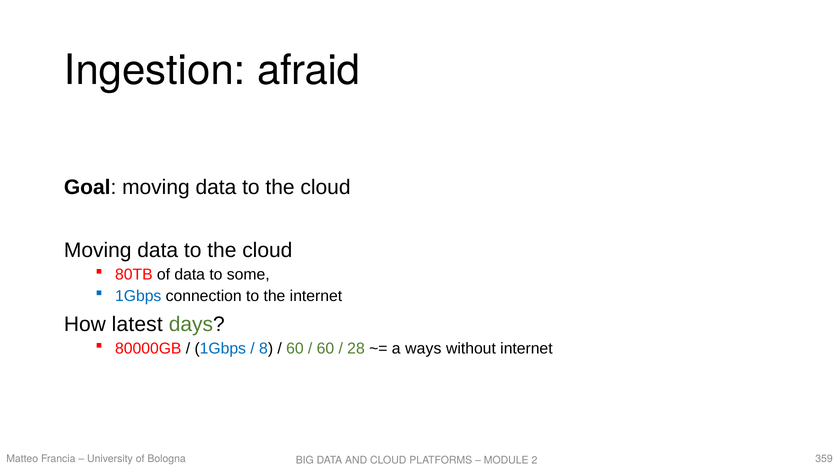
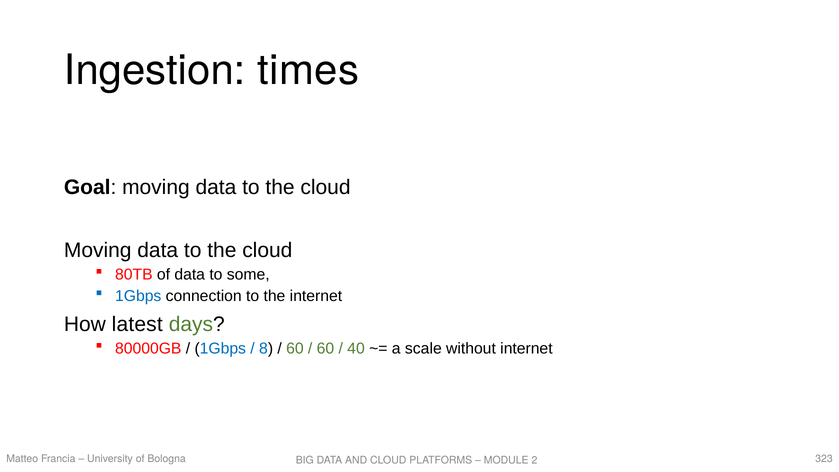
afraid: afraid -> times (308, 70)
28: 28 -> 40 (356, 349)
ways: ways -> scale (423, 349)
359: 359 -> 323 (824, 459)
